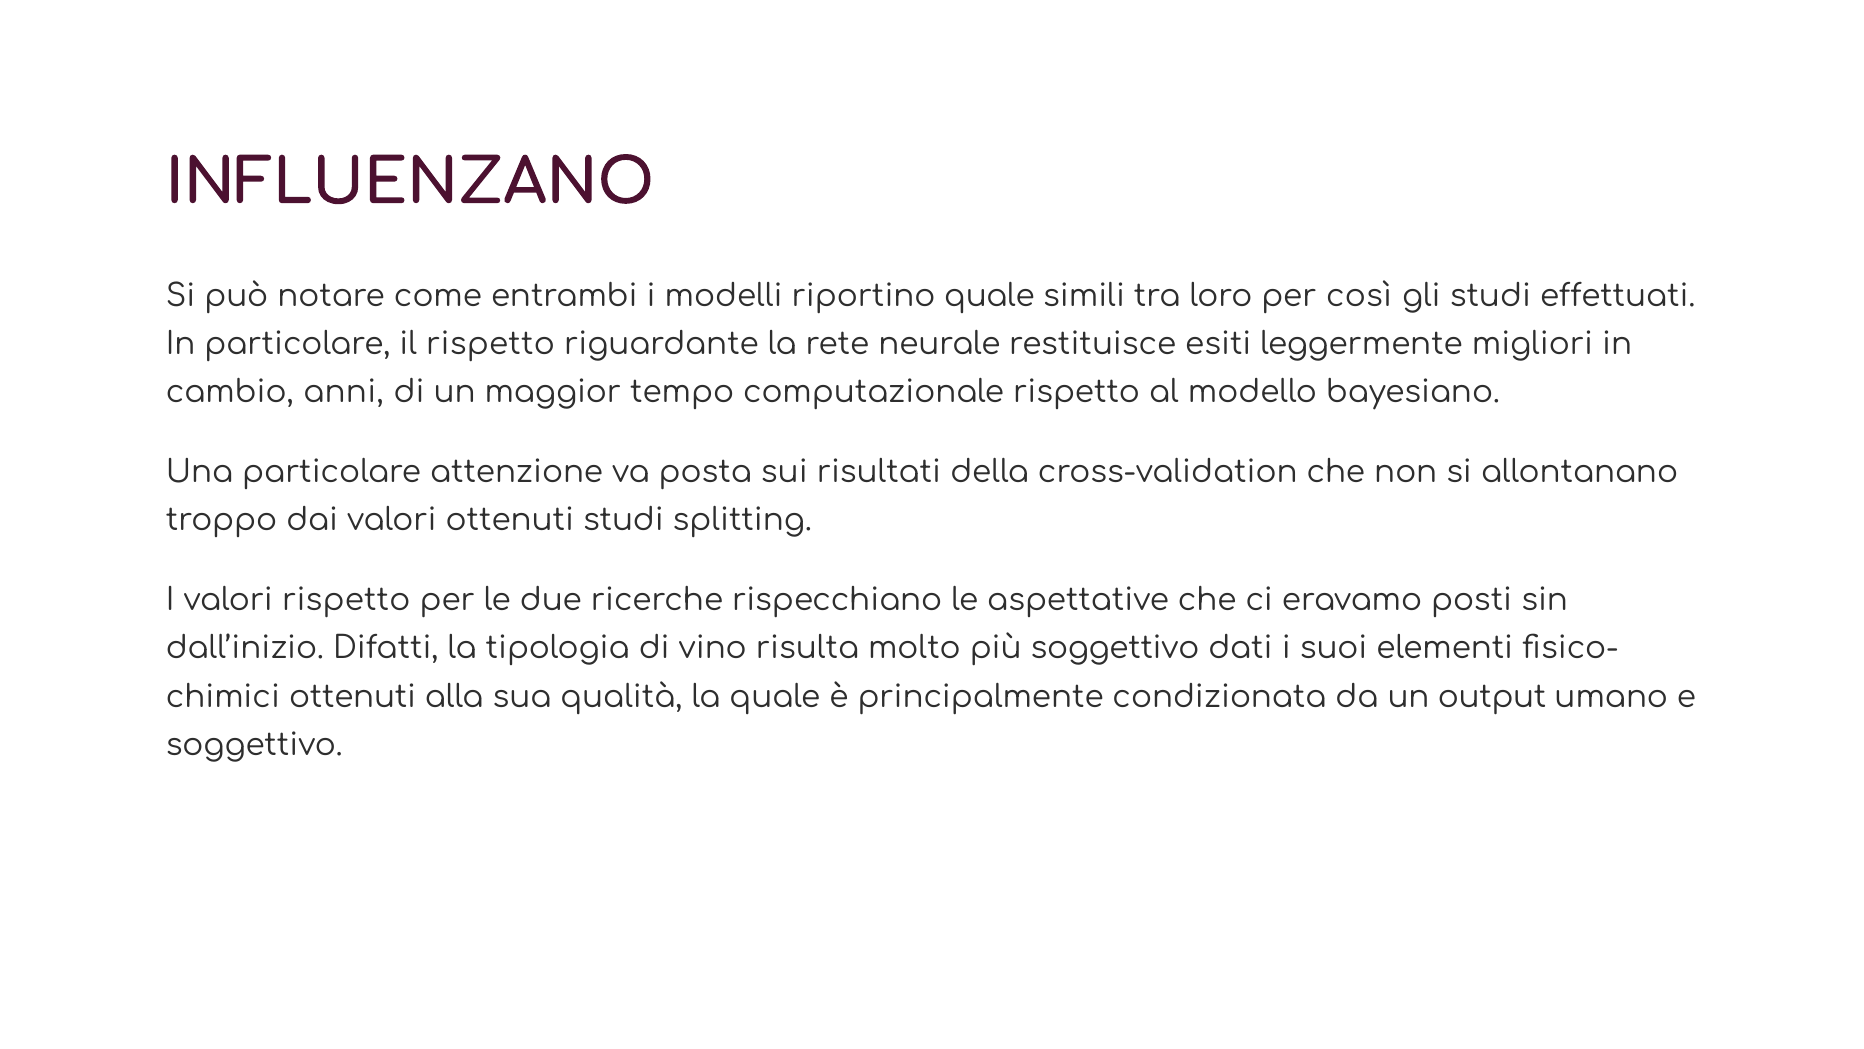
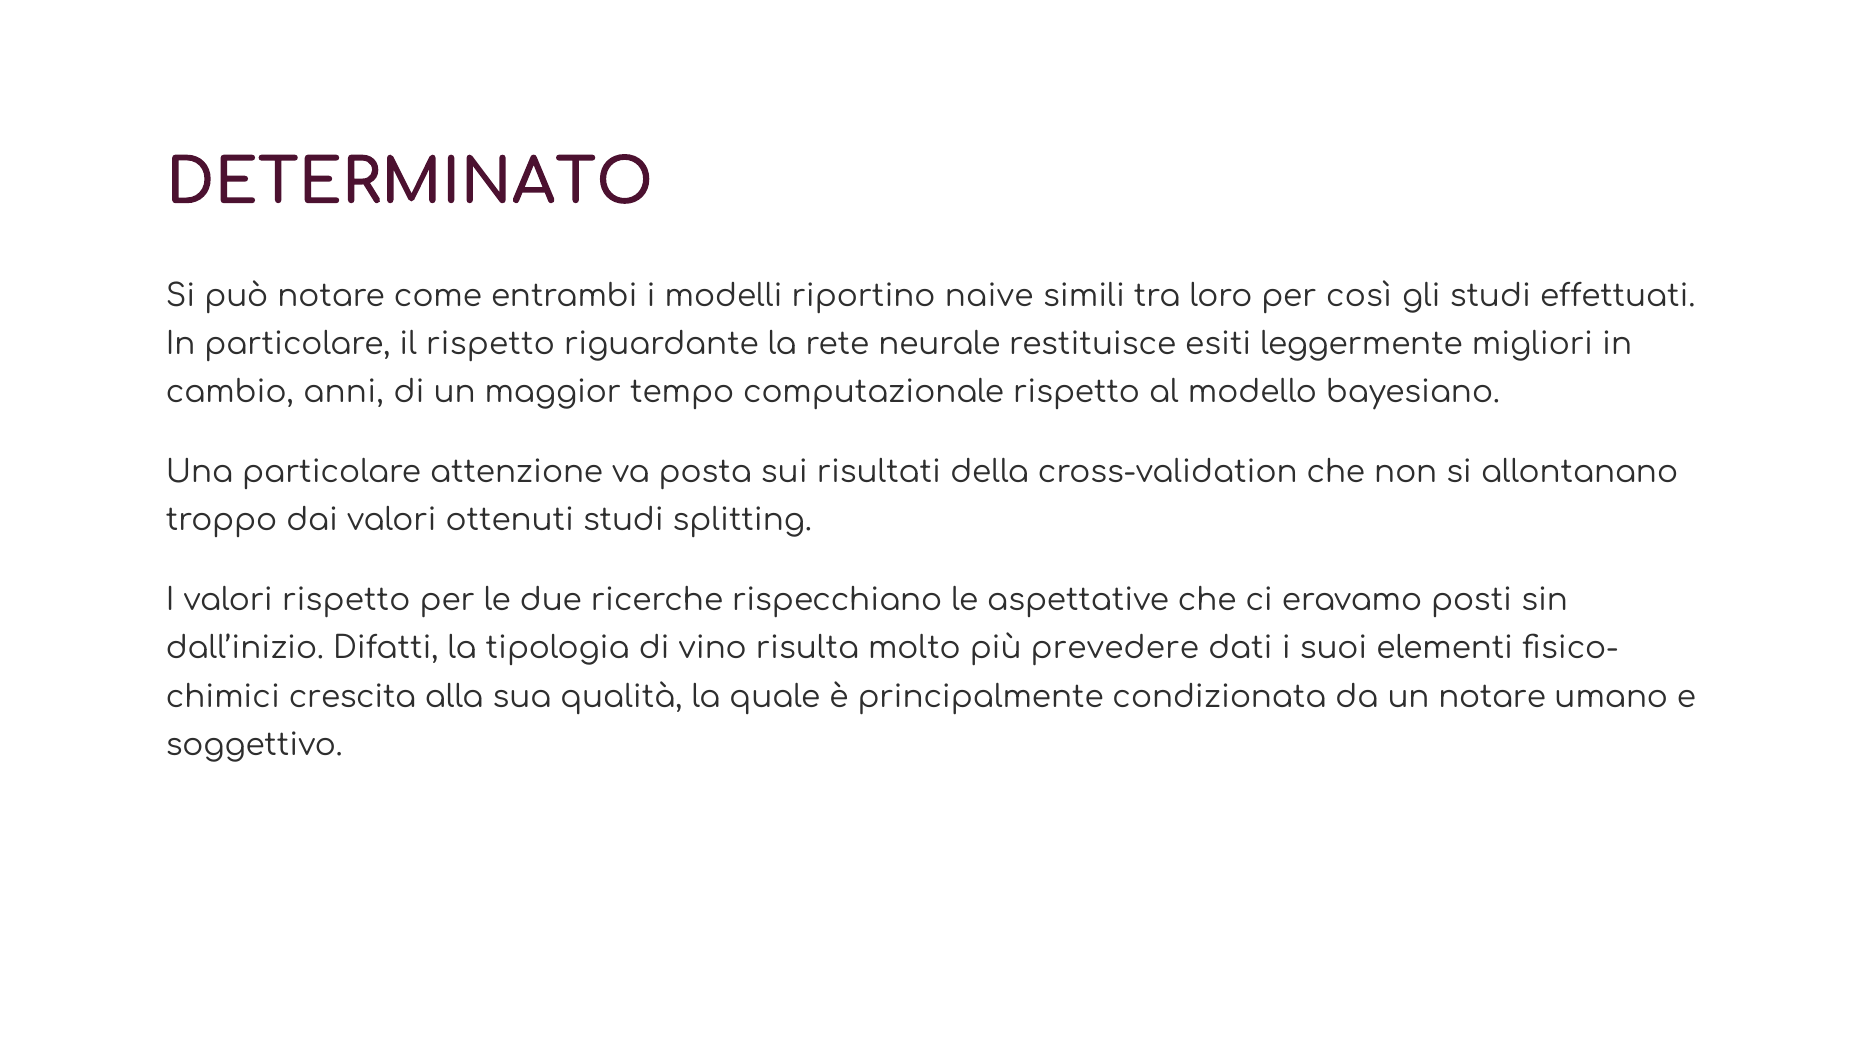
INFLUENZANO: INFLUENZANO -> DETERMINATO (410, 183)
riportino quale: quale -> naive (989, 296)
più soggettivo: soggettivo -> prevedere (1115, 648)
ottenuti: ottenuti -> crescita (353, 697)
un output: output -> notare (1492, 697)
